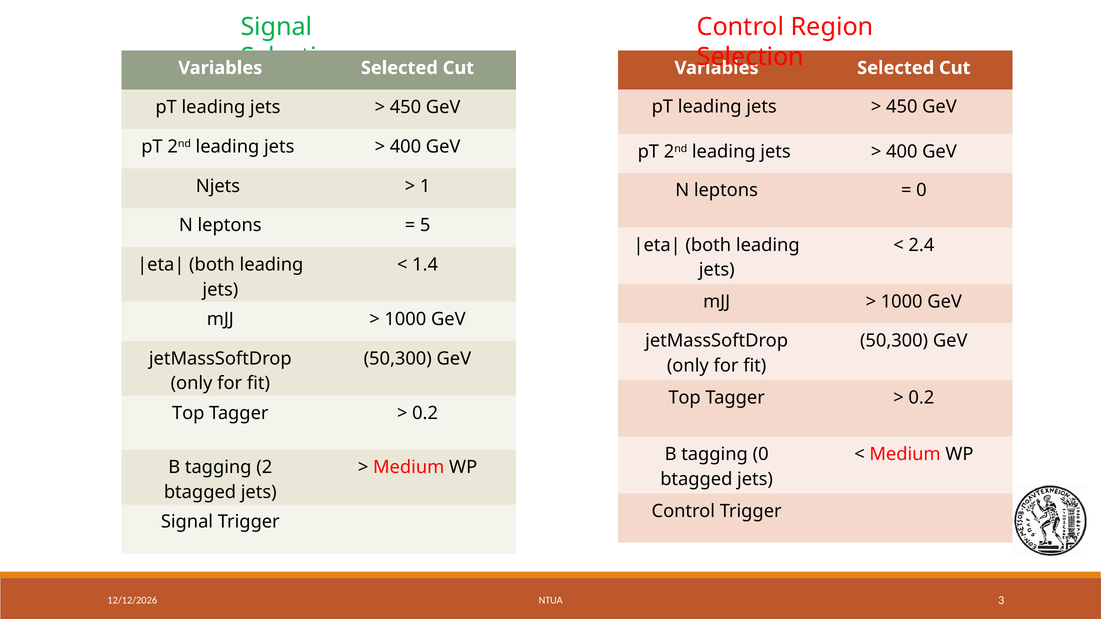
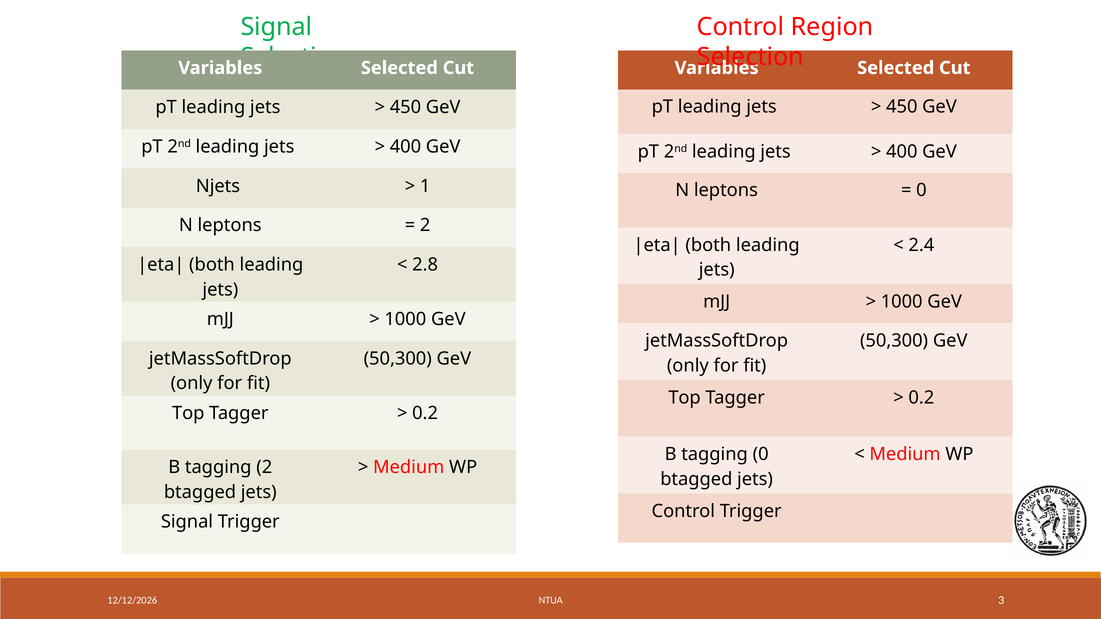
5: 5 -> 2 (425, 225)
1.4: 1.4 -> 2.8 (425, 265)
